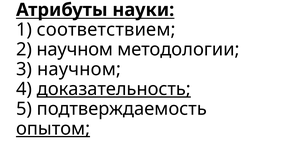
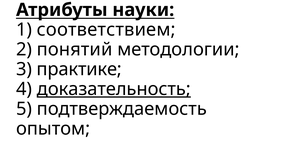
2 научном: научном -> понятий (75, 49)
3 научном: научном -> практике (79, 69)
опытом underline: present -> none (53, 129)
